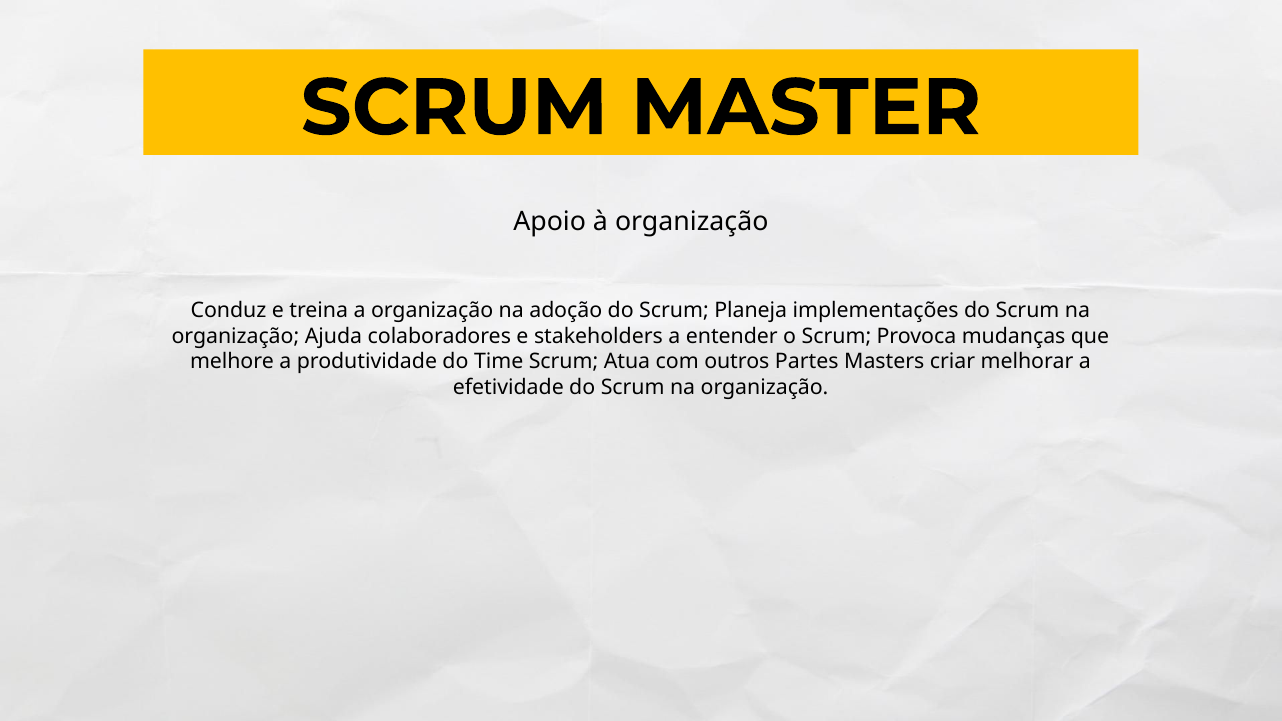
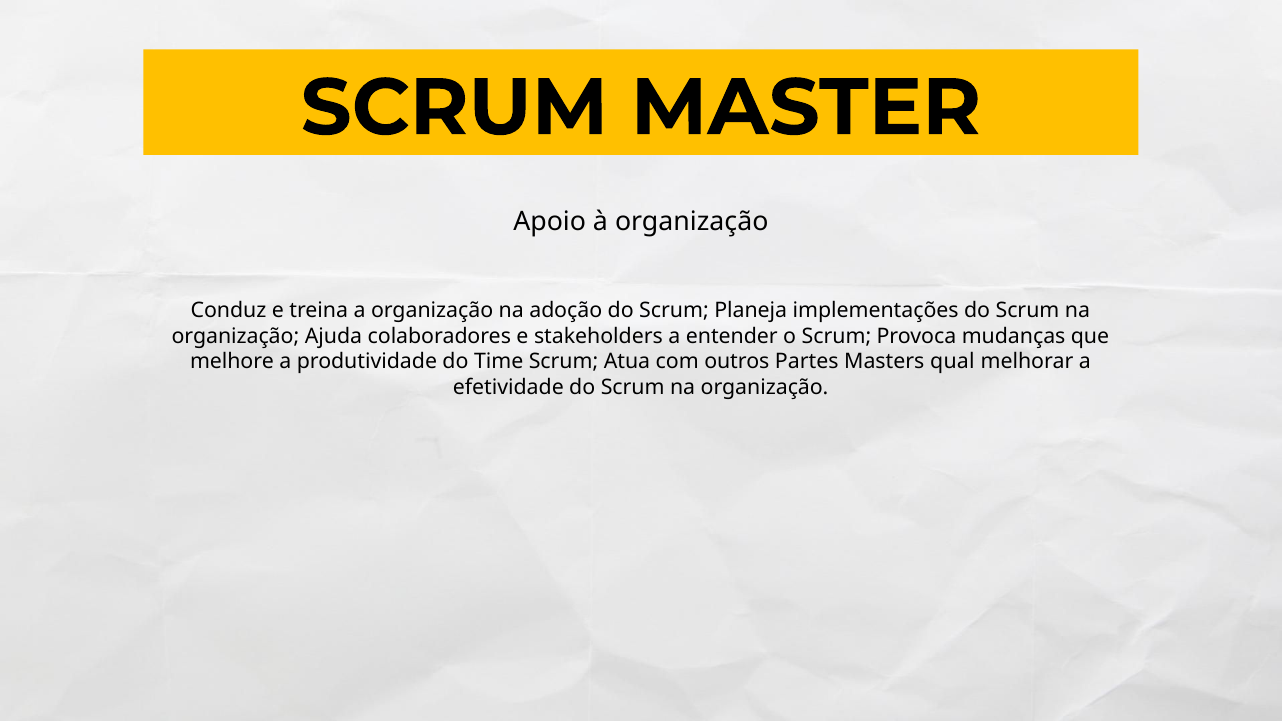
criar: criar -> qual (952, 362)
